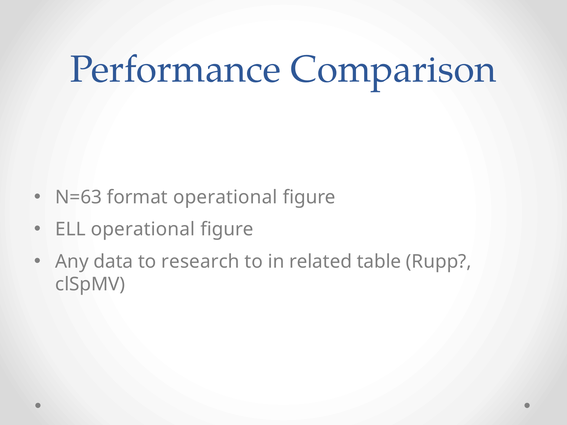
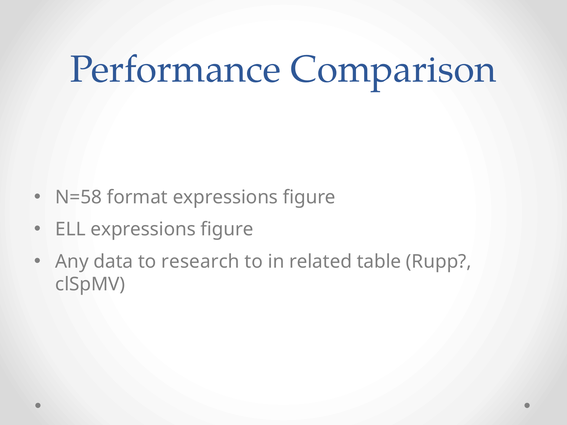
N=63: N=63 -> N=58 (79, 197)
format operational: operational -> expressions (225, 197)
ELL operational: operational -> expressions (143, 230)
